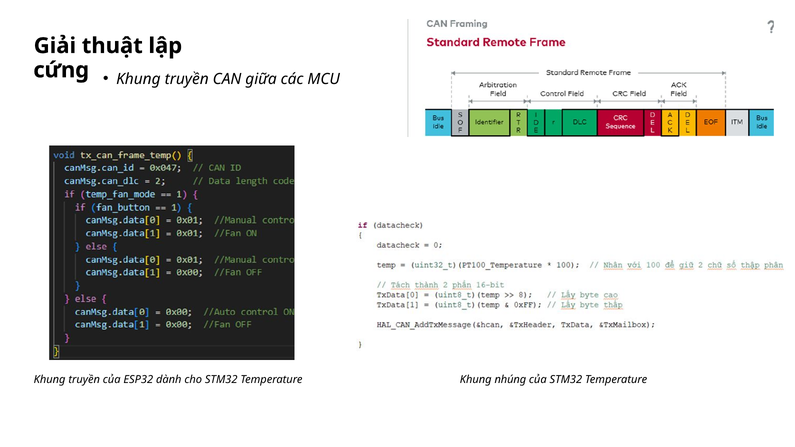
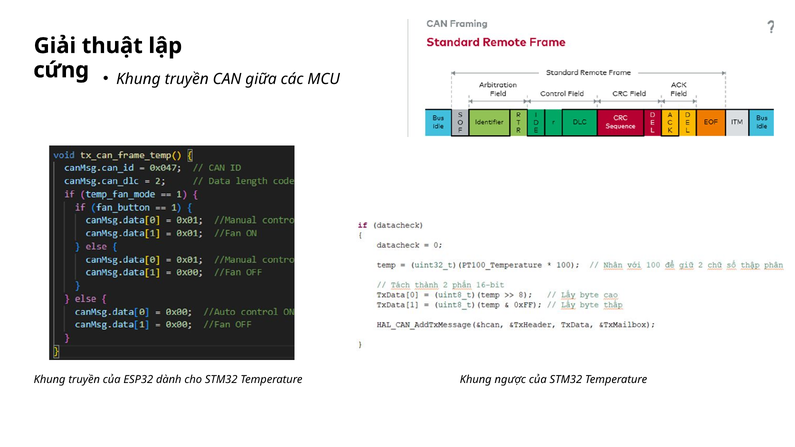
nhúng: nhúng -> ngược (510, 380)
